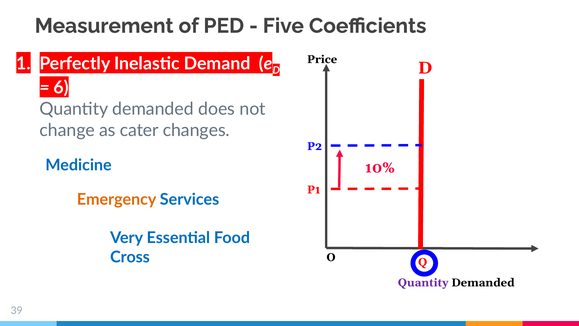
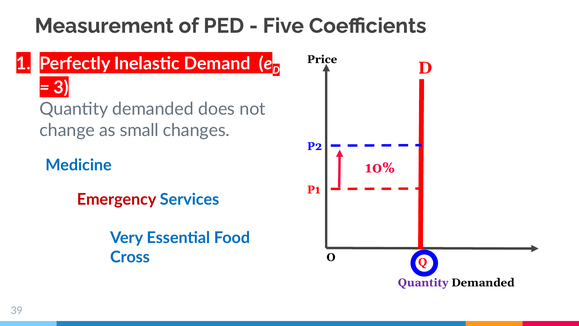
6: 6 -> 3 (61, 88)
cater: cater -> small (139, 130)
Emergency colour: orange -> red (117, 199)
